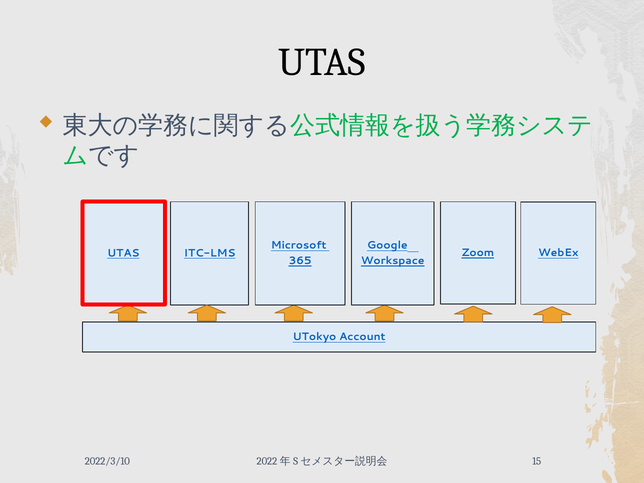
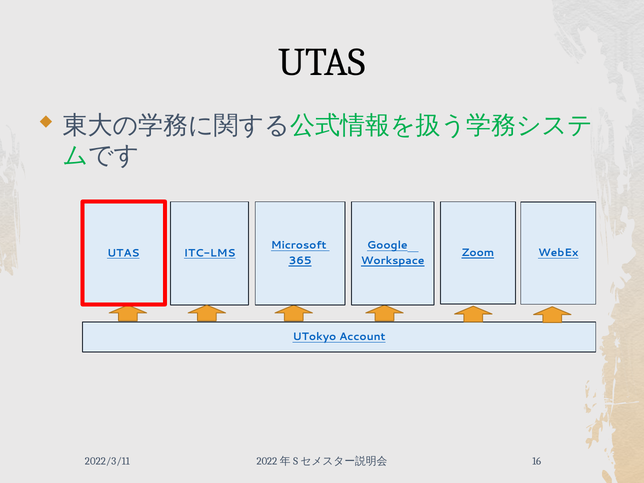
2022/3/10: 2022/3/10 -> 2022/3/11 (107, 461)
15: 15 -> 16 (537, 461)
